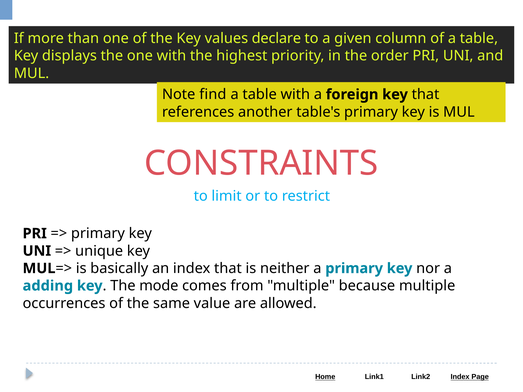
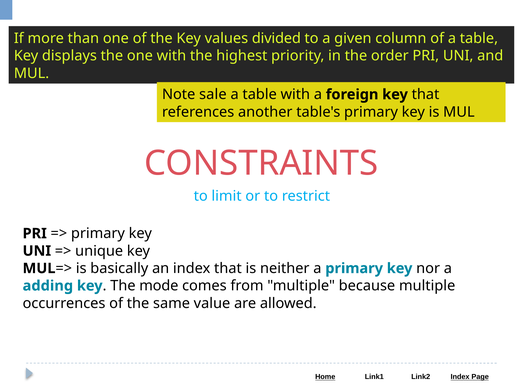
declare: declare -> divided (276, 38)
find: find -> sale (213, 95)
